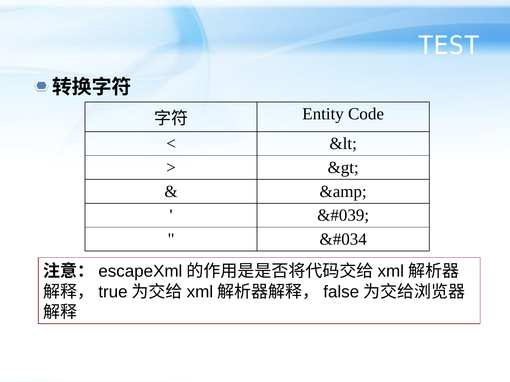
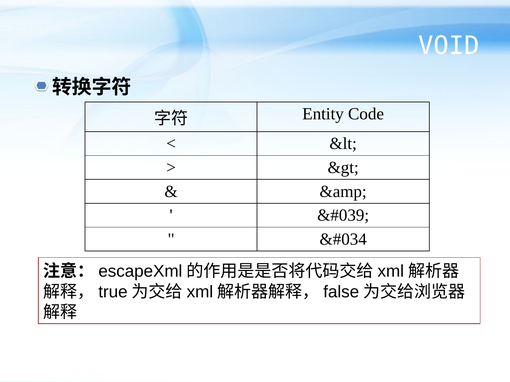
TEST: TEST -> VOID (449, 46)
